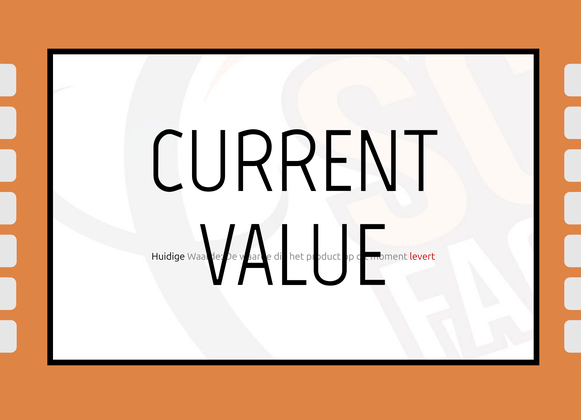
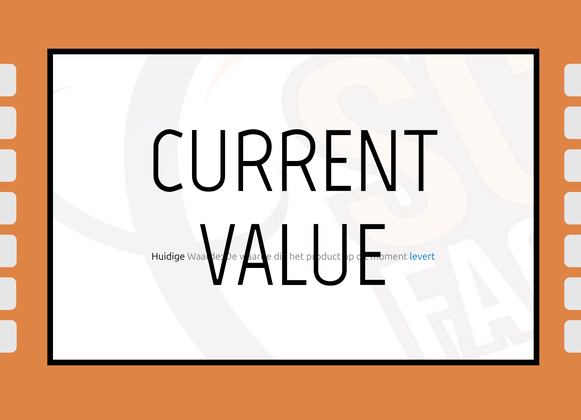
levert colour: red -> blue (422, 257)
